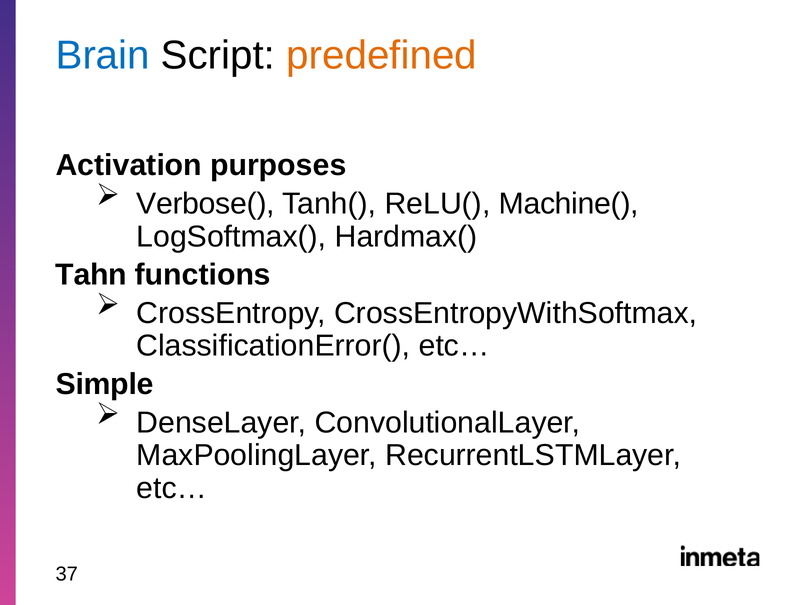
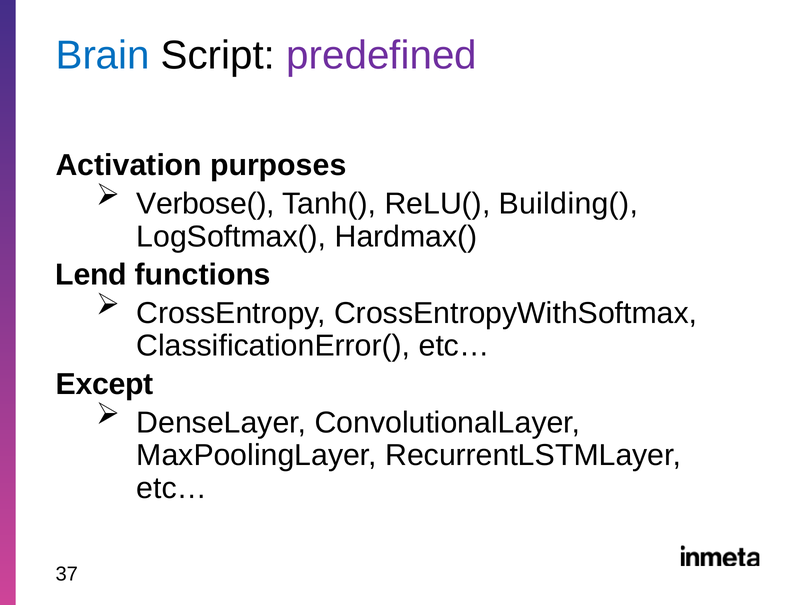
predefined colour: orange -> purple (382, 55)
Machine(: Machine( -> Building( (568, 204)
Tahn: Tahn -> Lend (91, 275)
Simple: Simple -> Except (105, 385)
